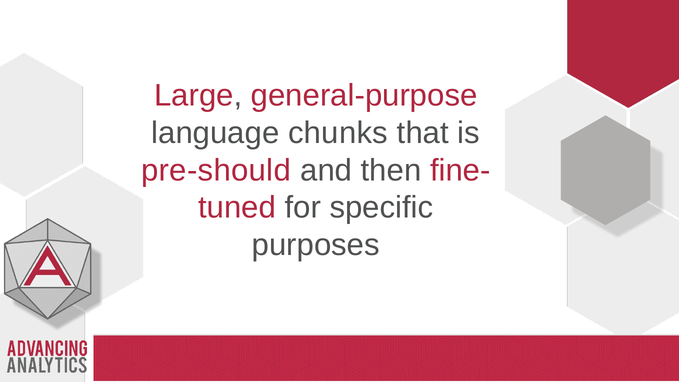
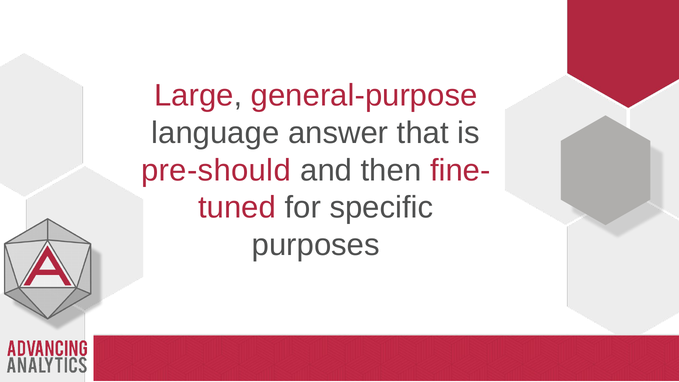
chunks: chunks -> answer (338, 133)
